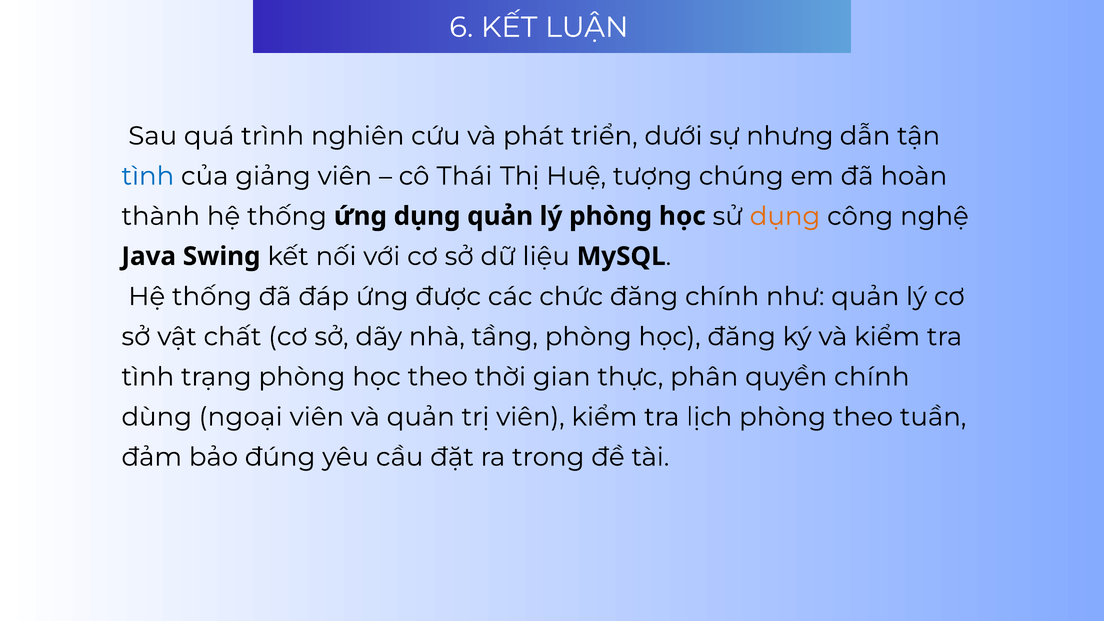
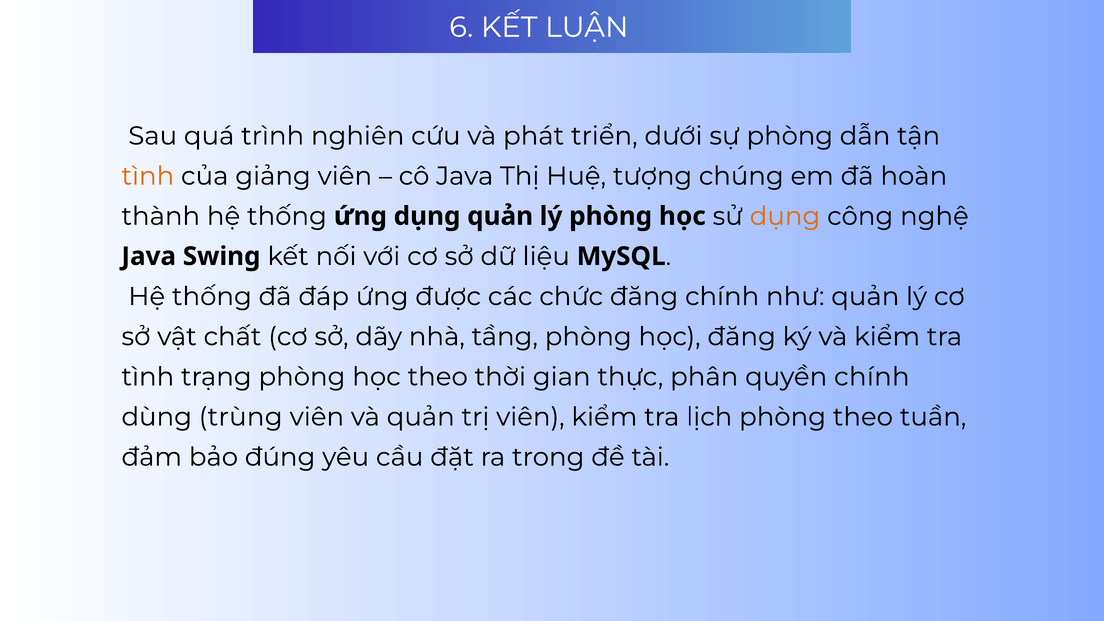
sự nhưng: nhưng -> phòng (790, 136)
tình colour: blue -> orange (148, 176)
cô Thái: Thái -> Java (465, 176)
ngoại: ngoại -> trùng (241, 417)
